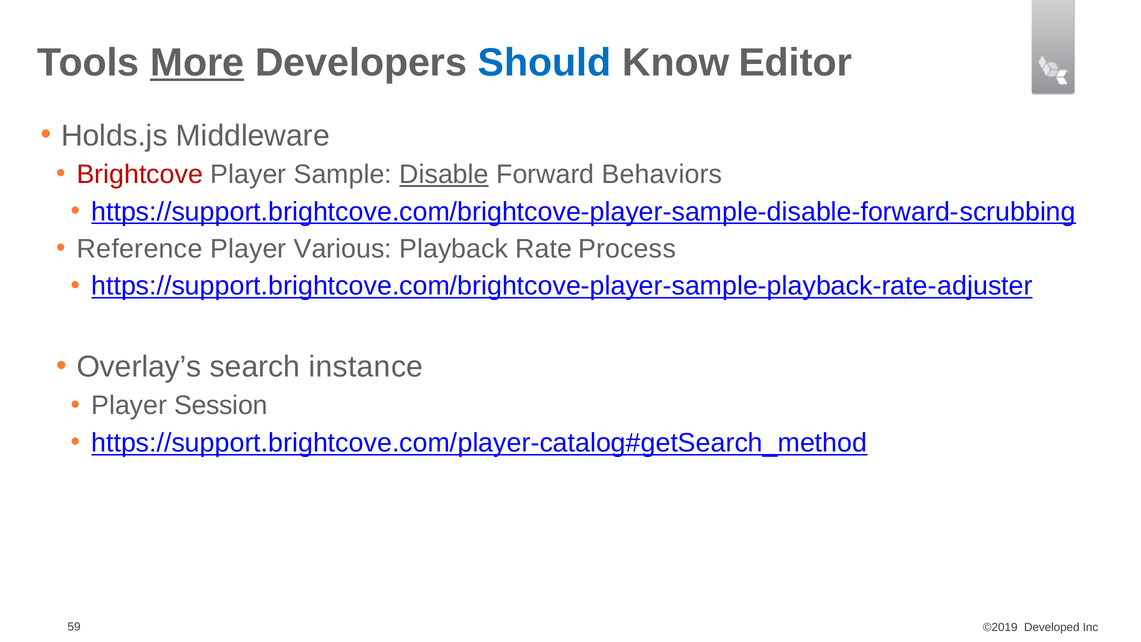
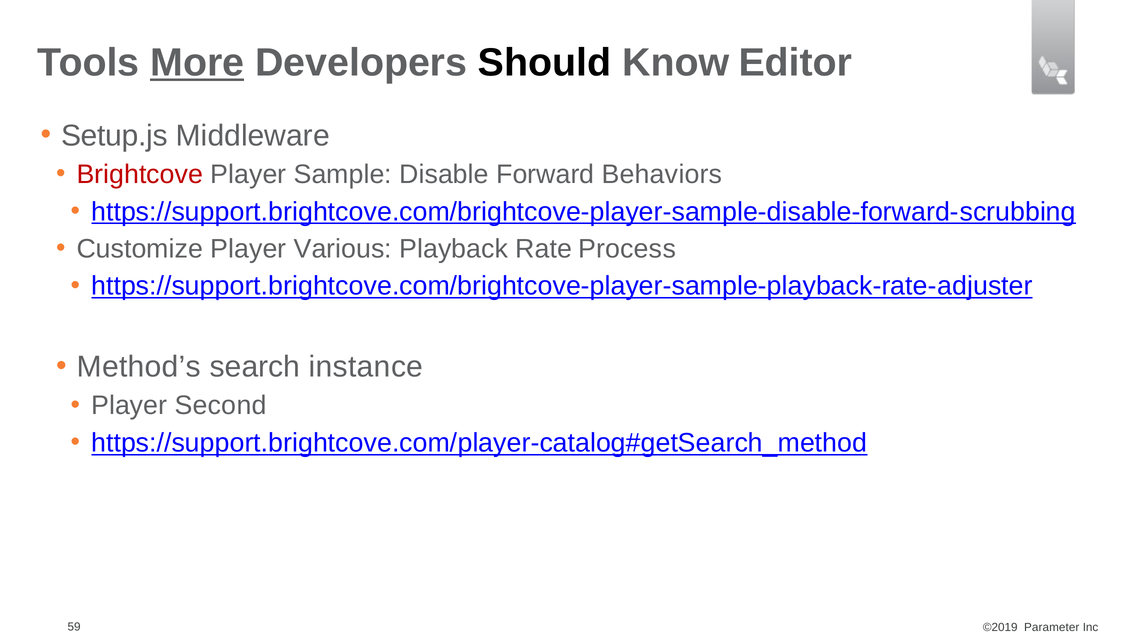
Should colour: blue -> black (545, 63)
Holds.js: Holds.js -> Setup.js (114, 135)
Disable underline: present -> none (444, 174)
Reference: Reference -> Customize (140, 249)
Overlay’s: Overlay’s -> Method’s (139, 366)
Session: Session -> Second (221, 405)
Developed: Developed -> Parameter (1052, 627)
